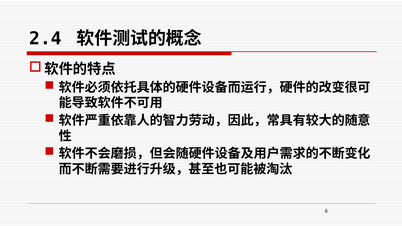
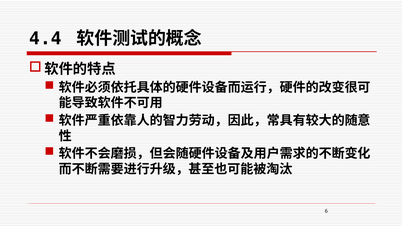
2.4: 2.4 -> 4.4 (45, 39)
